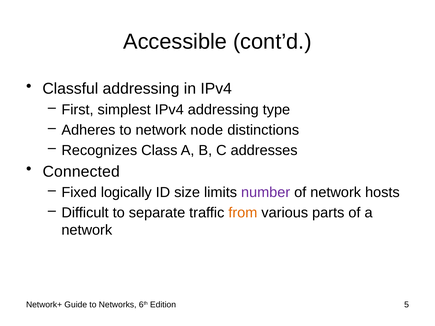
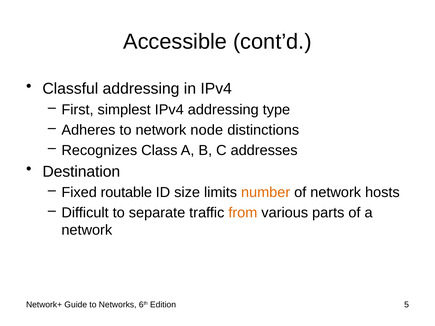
Connected: Connected -> Destination (81, 172)
logically: logically -> routable (126, 193)
number colour: purple -> orange (266, 193)
